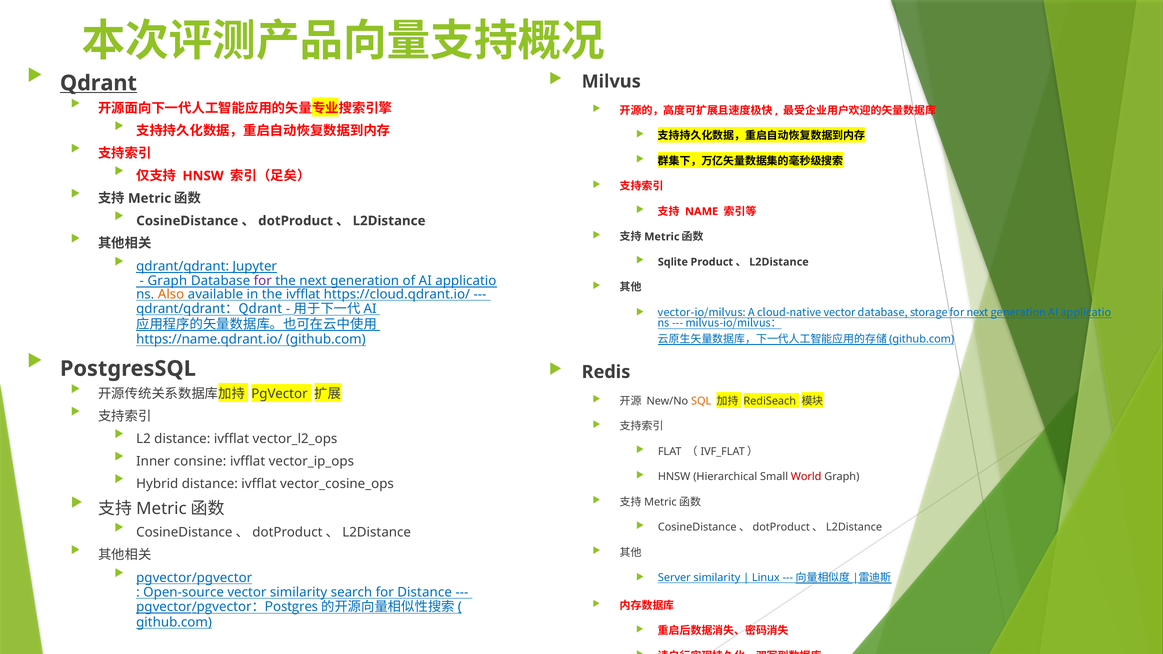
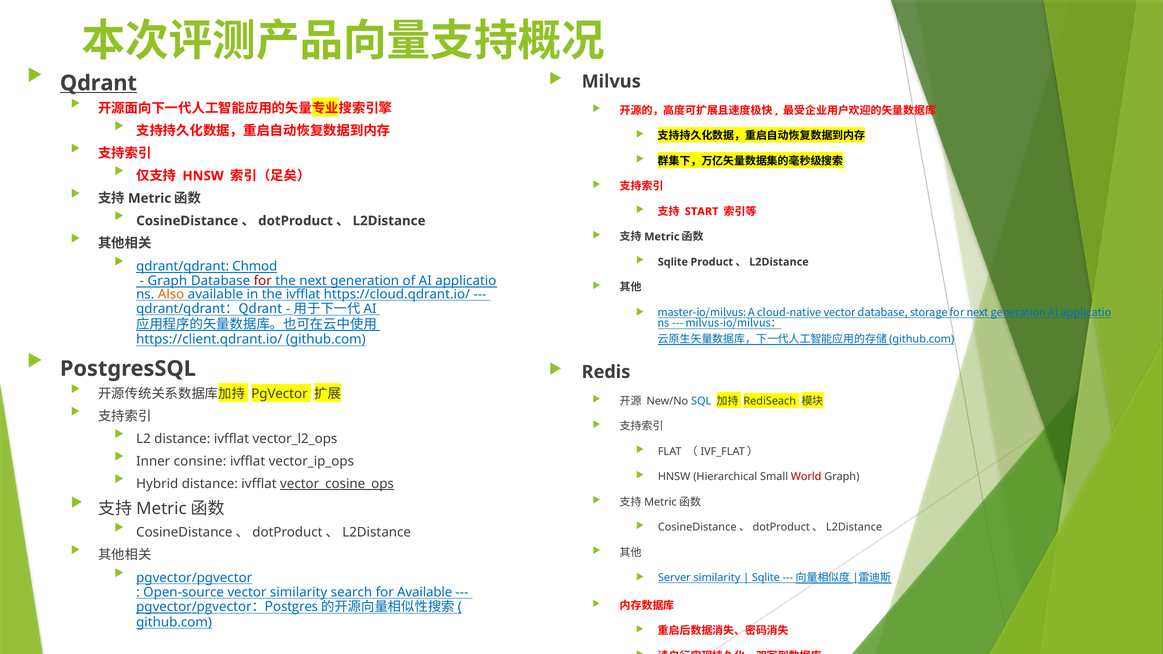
NAME: NAME -> START (702, 212)
Jupyter: Jupyter -> Chmod (255, 266)
for colour: purple -> red (263, 281)
vector-io/milvus: vector-io/milvus -> master-io/milvus (702, 313)
https://name.qdrant.io/: https://name.qdrant.io/ -> https://client.qdrant.io/ (209, 340)
SQL colour: orange -> blue (701, 401)
vector_cosine_ops underline: none -> present (337, 484)
Linux: Linux -> Sqlite (766, 578)
for Distance: Distance -> Available (425, 592)
